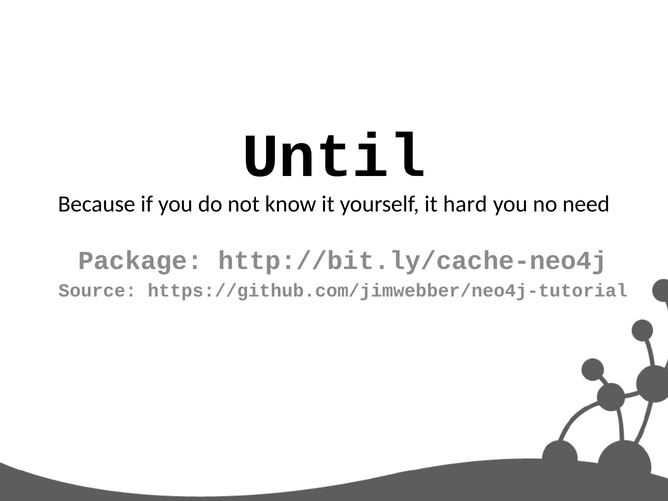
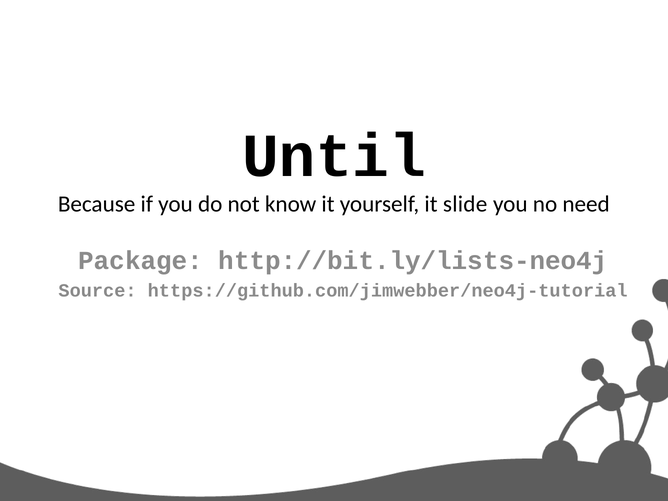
hard: hard -> slide (465, 204)
http://bit.ly/cache-neo4j: http://bit.ly/cache-neo4j -> http://bit.ly/lists-neo4j (413, 261)
